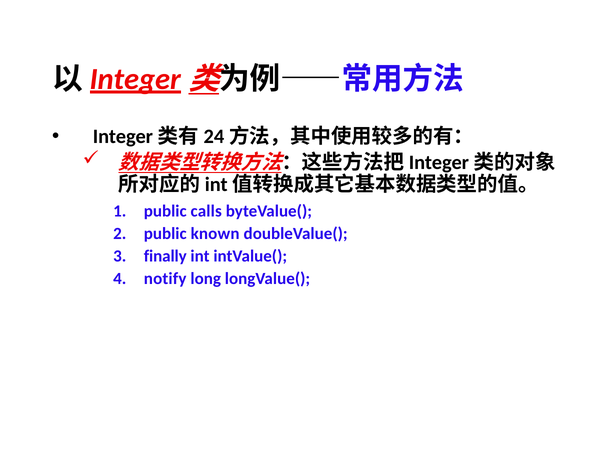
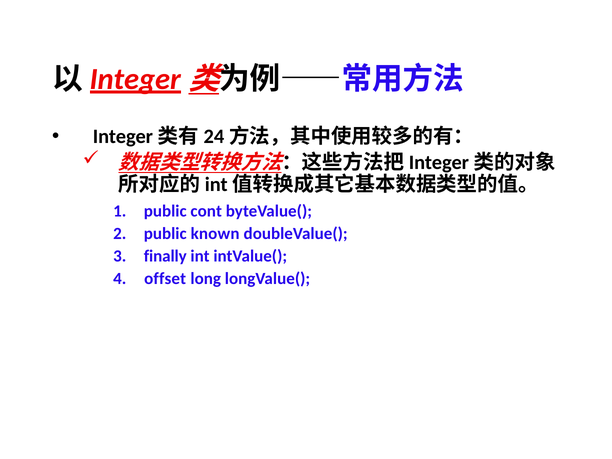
calls: calls -> cont (206, 211)
notify: notify -> offset (165, 279)
